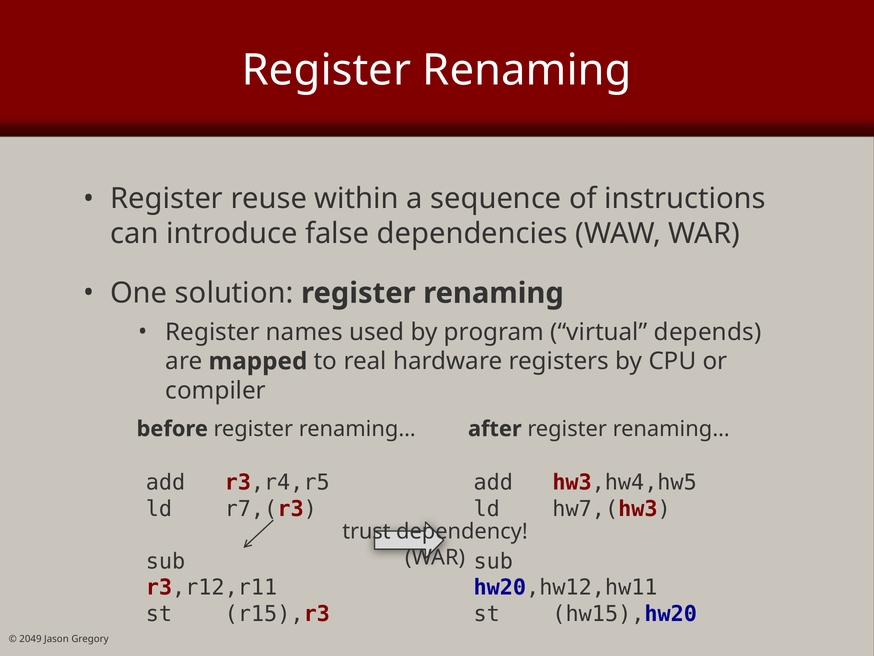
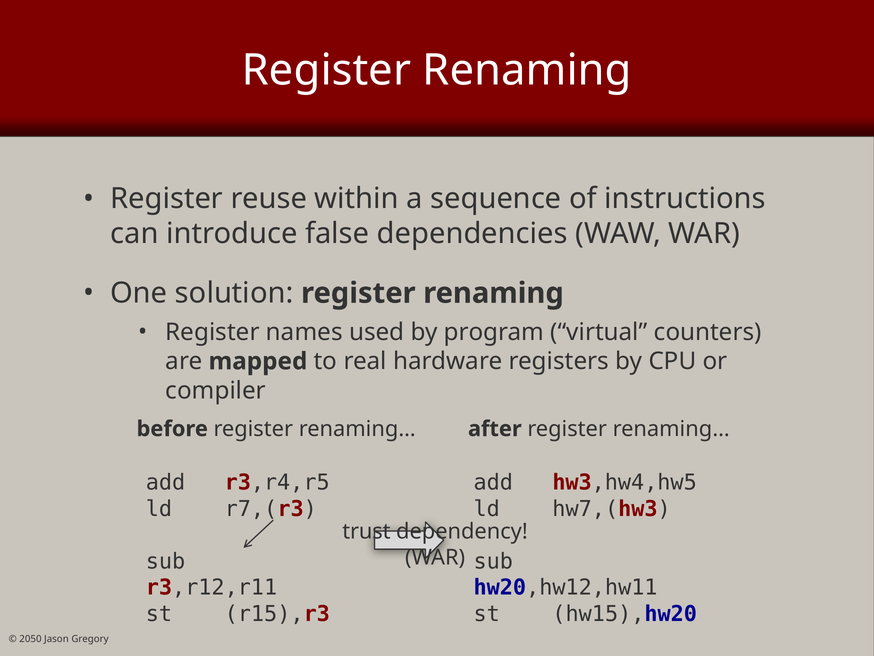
depends: depends -> counters (708, 332)
2049: 2049 -> 2050 (30, 639)
